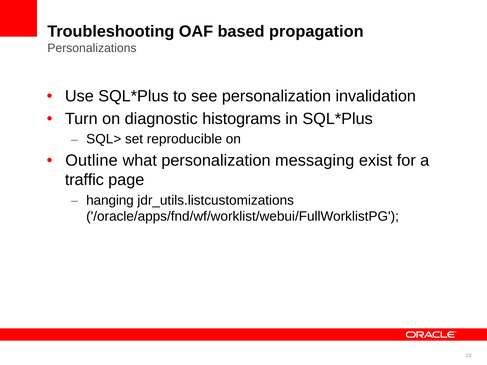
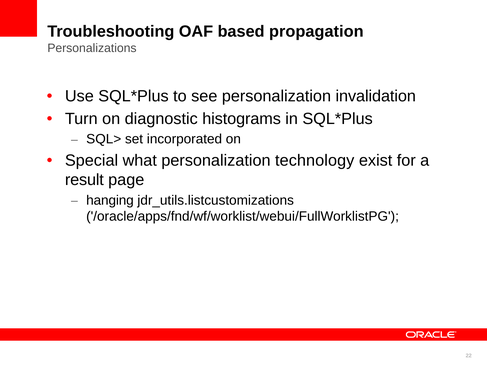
reproducible: reproducible -> incorporated (184, 139)
Outline: Outline -> Special (92, 160)
messaging: messaging -> technology (315, 160)
traffic: traffic -> result (84, 180)
